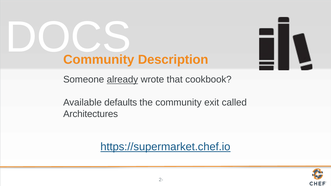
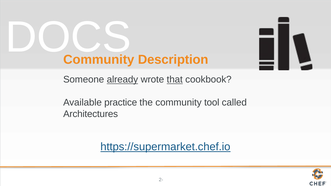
that underline: none -> present (175, 80)
defaults: defaults -> practice (121, 103)
exit: exit -> tool (212, 103)
